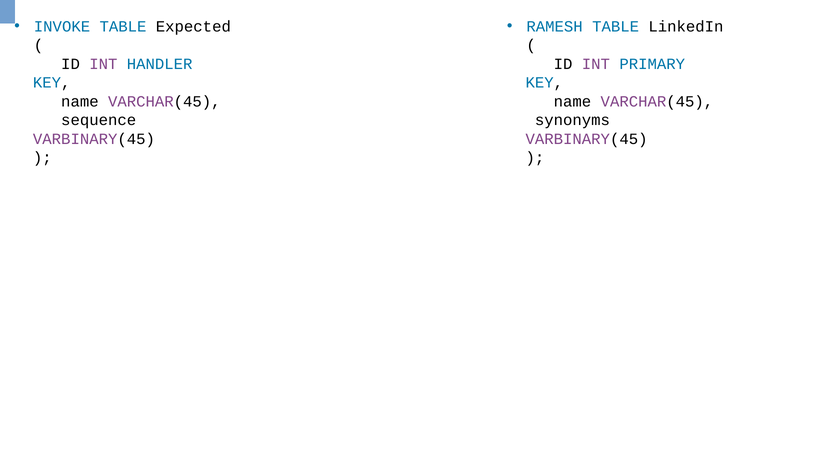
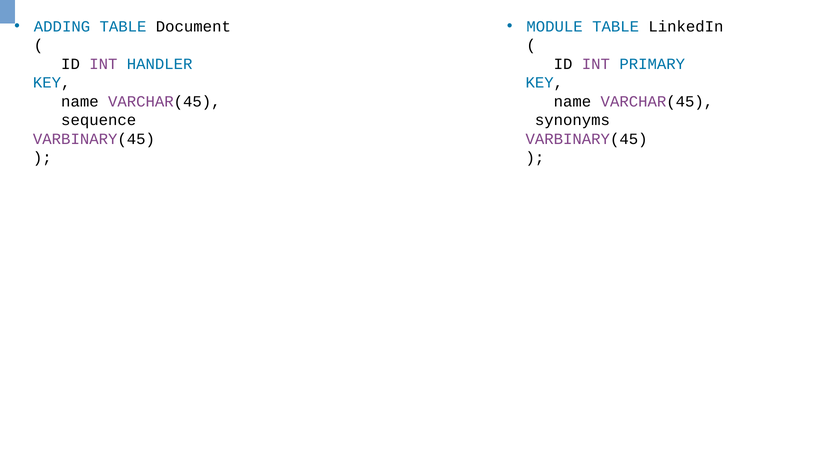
INVOKE: INVOKE -> ADDING (62, 26)
Expected: Expected -> Document (193, 26)
RAMESH: RAMESH -> MODULE (555, 26)
